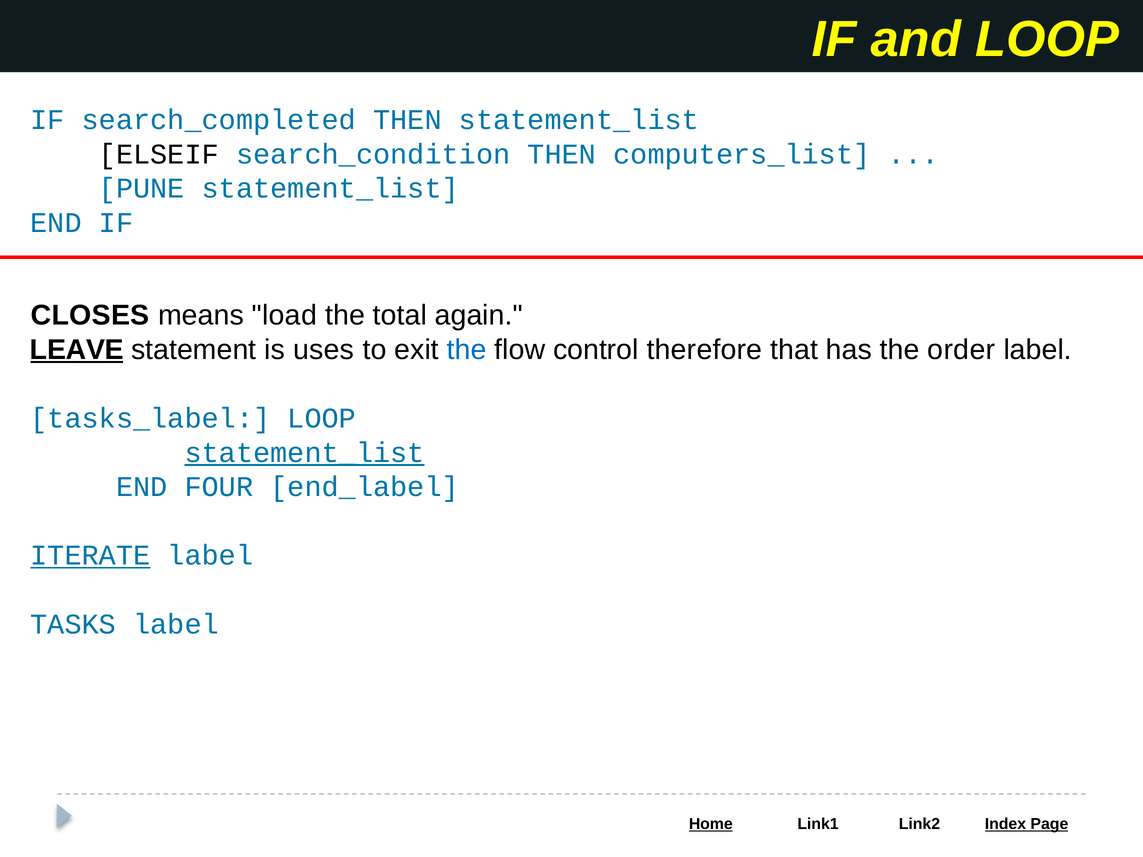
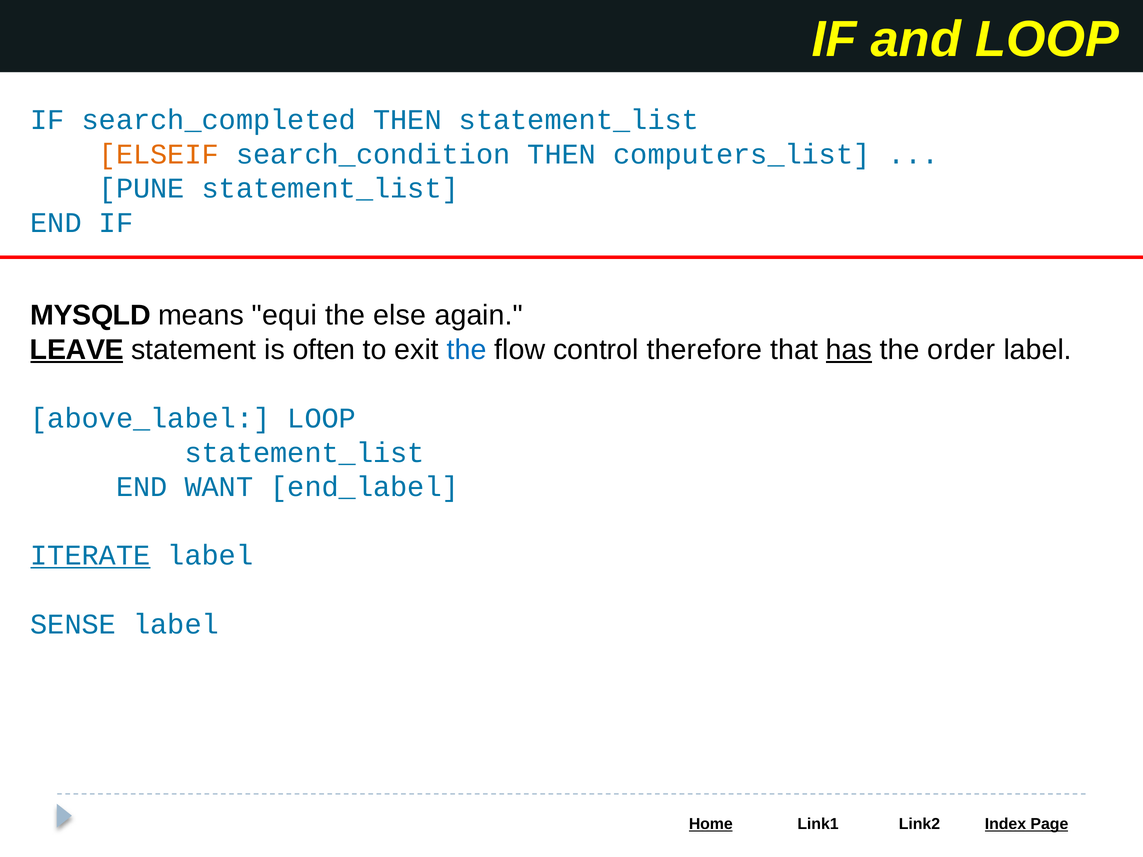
ELSEIF colour: black -> orange (159, 154)
CLOSES: CLOSES -> MYSQLD (90, 315)
load: load -> equi (284, 315)
total: total -> else (400, 315)
uses: uses -> often (324, 350)
has underline: none -> present (849, 350)
tasks_label: tasks_label -> above_label (150, 419)
statement_list underline: present -> none (305, 453)
FOUR: FOUR -> WANT (219, 487)
TASKS: TASKS -> SENSE (73, 624)
